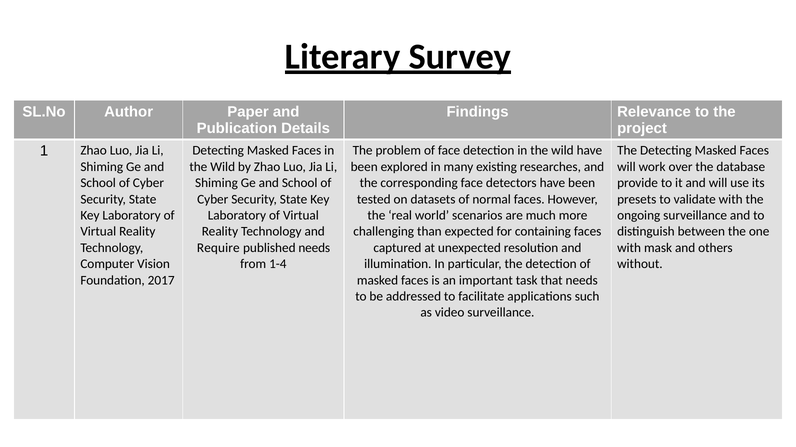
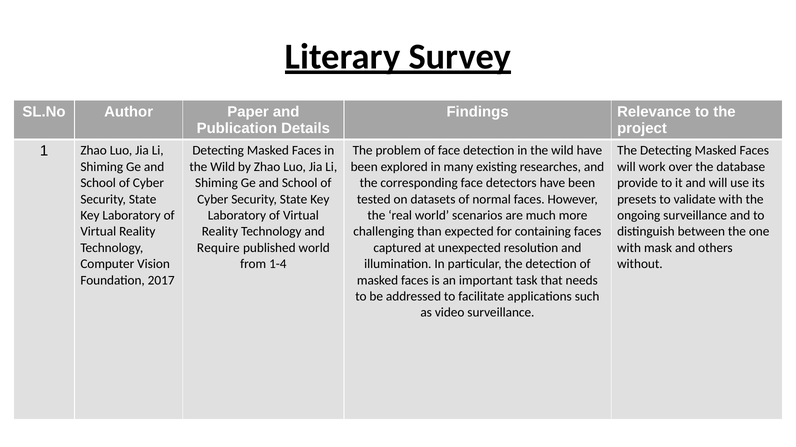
published needs: needs -> world (314, 248)
